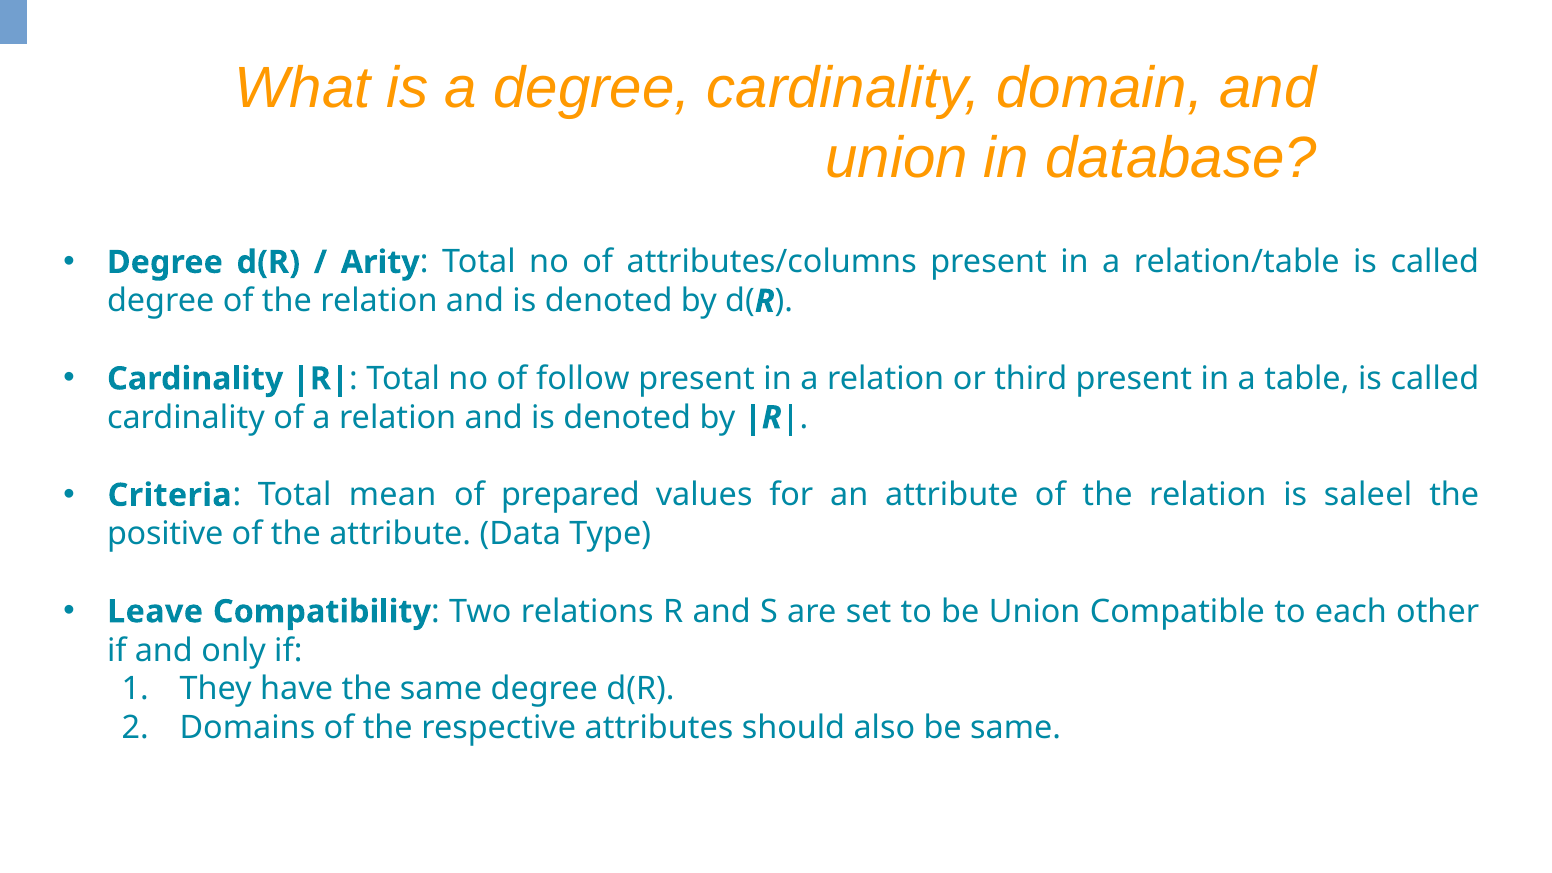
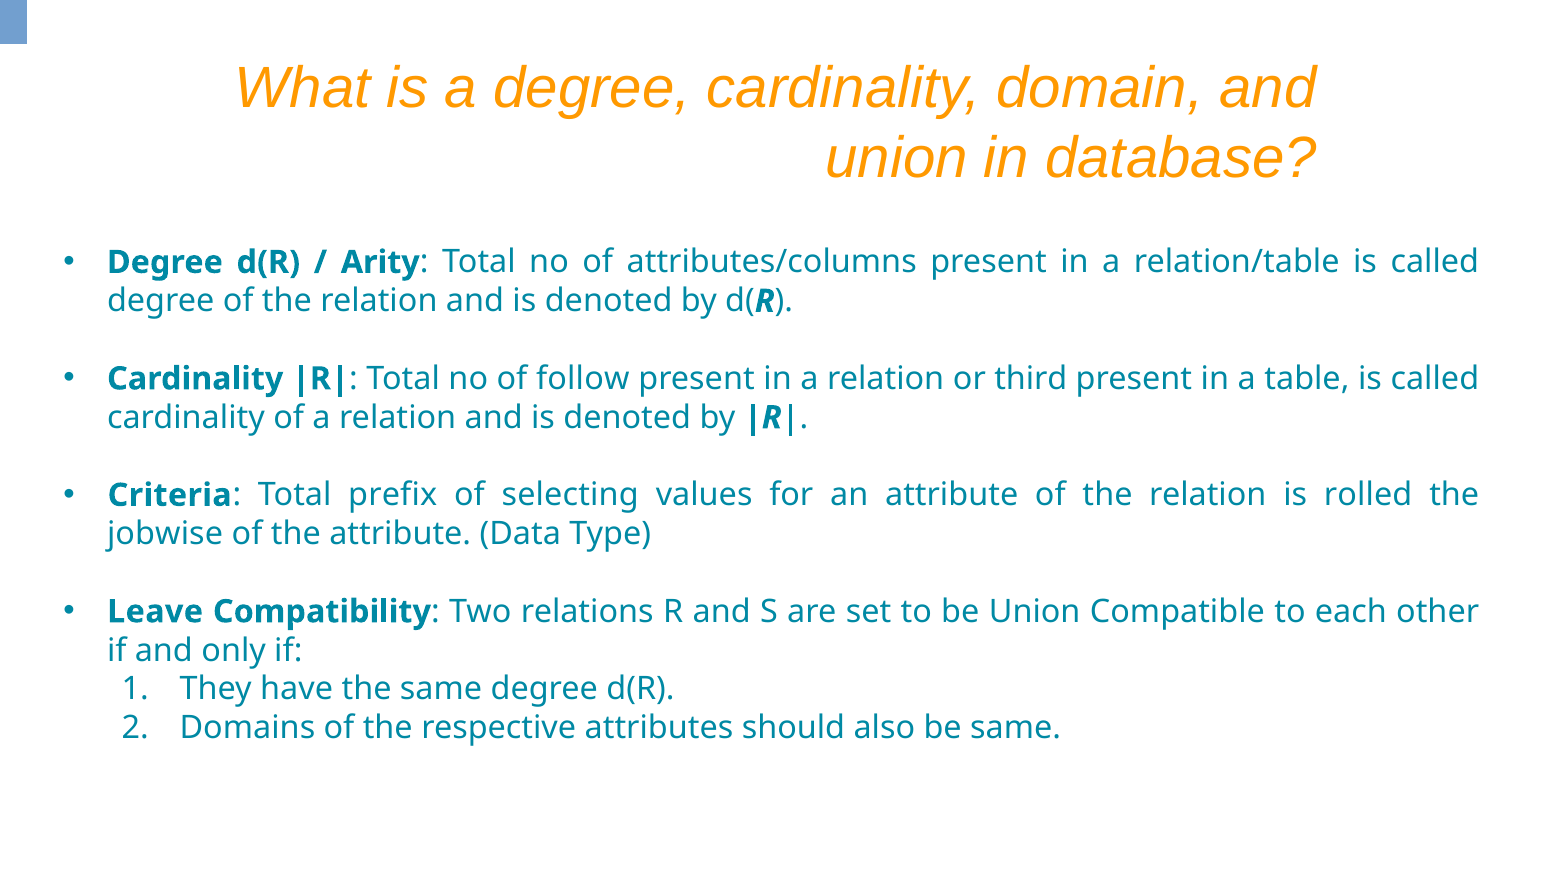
mean: mean -> prefix (393, 495)
prepared: prepared -> selecting (570, 495)
saleel: saleel -> rolled (1368, 495)
positive: positive -> jobwise (165, 534)
